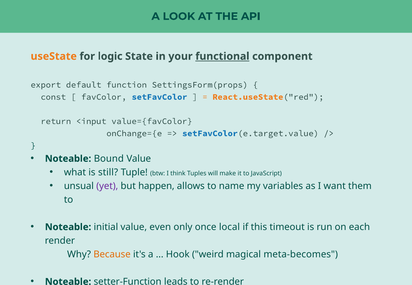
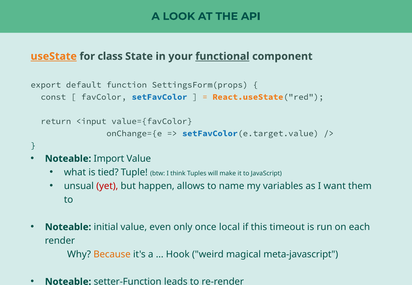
useState underline: none -> present (54, 56)
logic: logic -> class (110, 56)
Bound: Bound -> Import (109, 159)
still: still -> tied (108, 172)
yet colour: purple -> red (107, 186)
meta-becomes: meta-becomes -> meta-javascript (301, 255)
